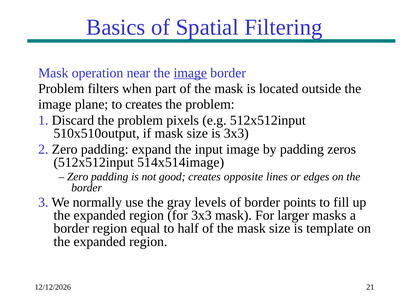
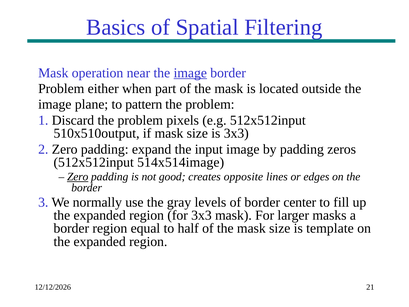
filters: filters -> either (103, 89)
to creates: creates -> pattern (144, 104)
Zero underline: none -> present (78, 177)
points: points -> center (300, 202)
